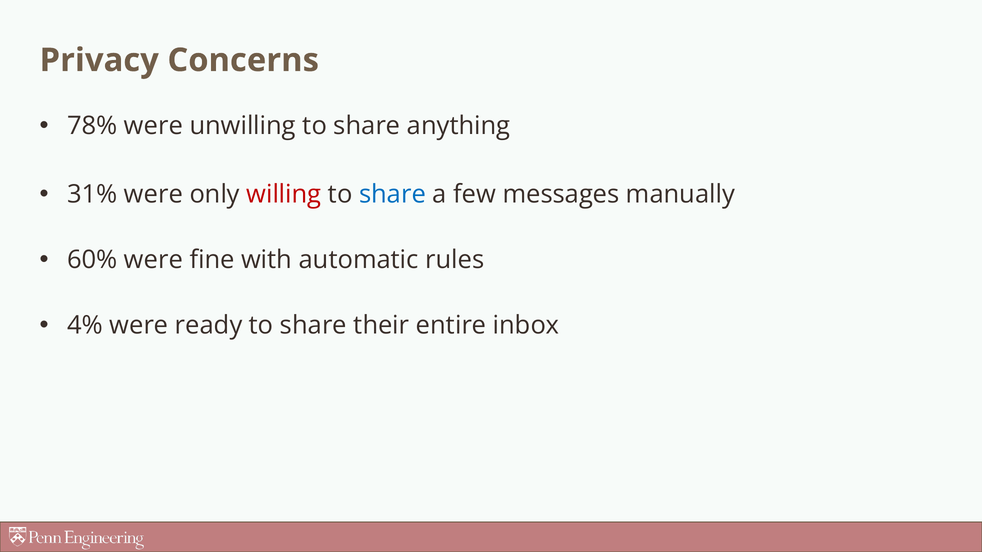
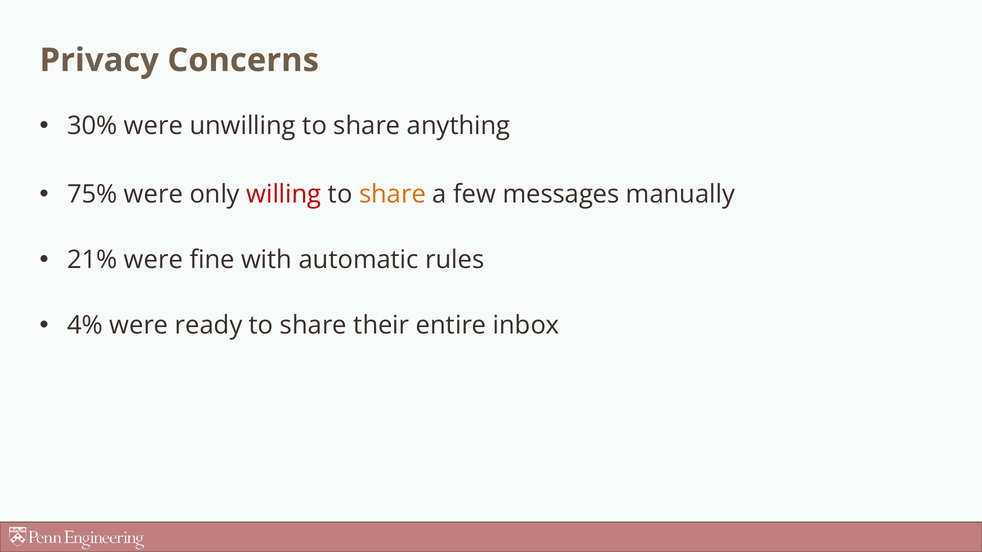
78%: 78% -> 30% (92, 126)
31%: 31% -> 75% (92, 194)
share colour: blue -> orange (392, 194)
60%: 60% -> 21% (92, 260)
